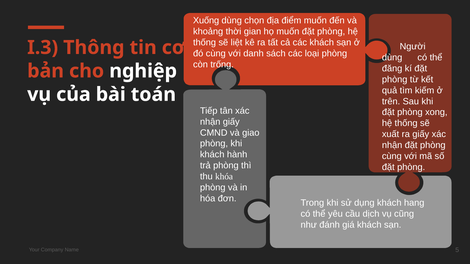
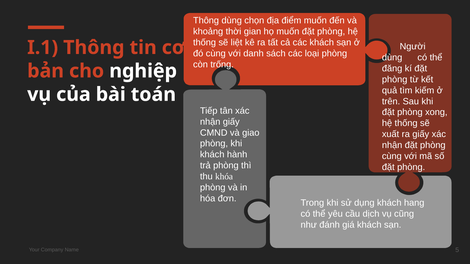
Xuống: Xuống -> Thông (206, 21)
I.3: I.3 -> I.1 (43, 48)
